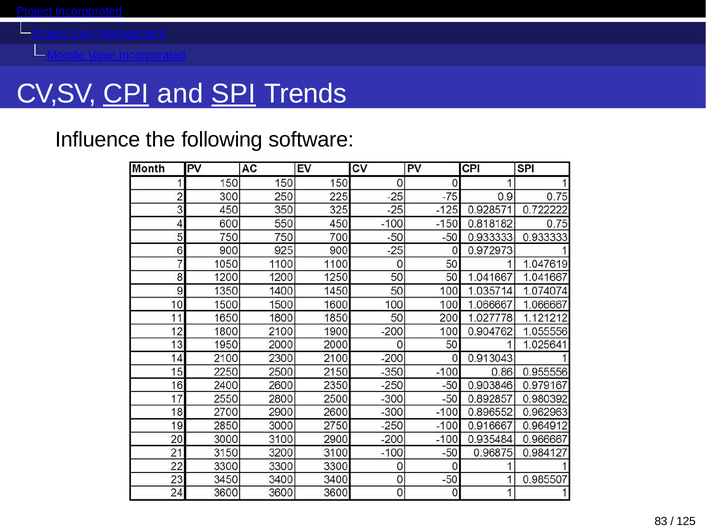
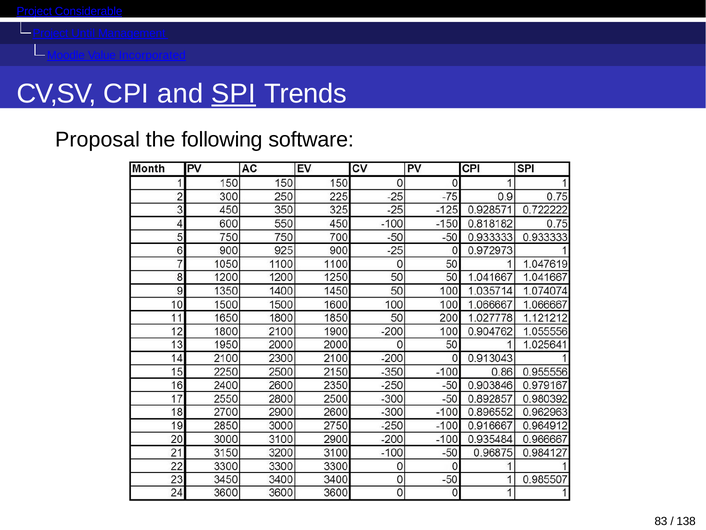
Project Incorporated: Incorporated -> Considerable (89, 11)
Ever: Ever -> Until (83, 33)
CPI underline: present -> none (126, 94)
Influence: Influence -> Proposal (98, 140)
125: 125 -> 138 (686, 521)
